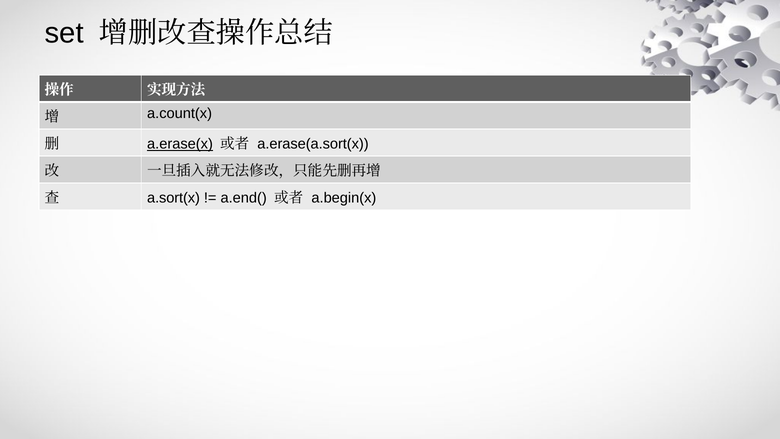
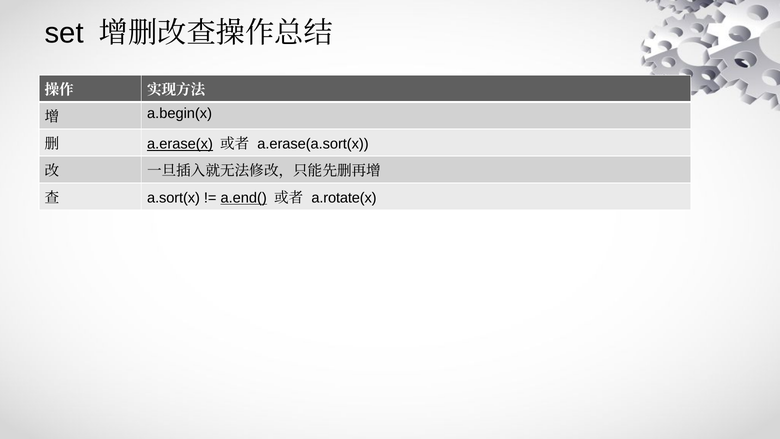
a.count(x: a.count(x -> a.begin(x (180, 113)
a.end( underline: none -> present (244, 198)
a.begin(x: a.begin(x -> a.rotate(x (344, 198)
